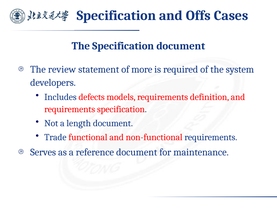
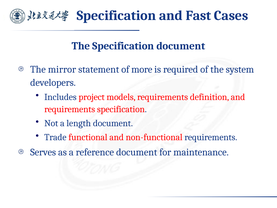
Offs: Offs -> Fast (198, 16)
review: review -> mirror (62, 69)
defects: defects -> project (92, 97)
